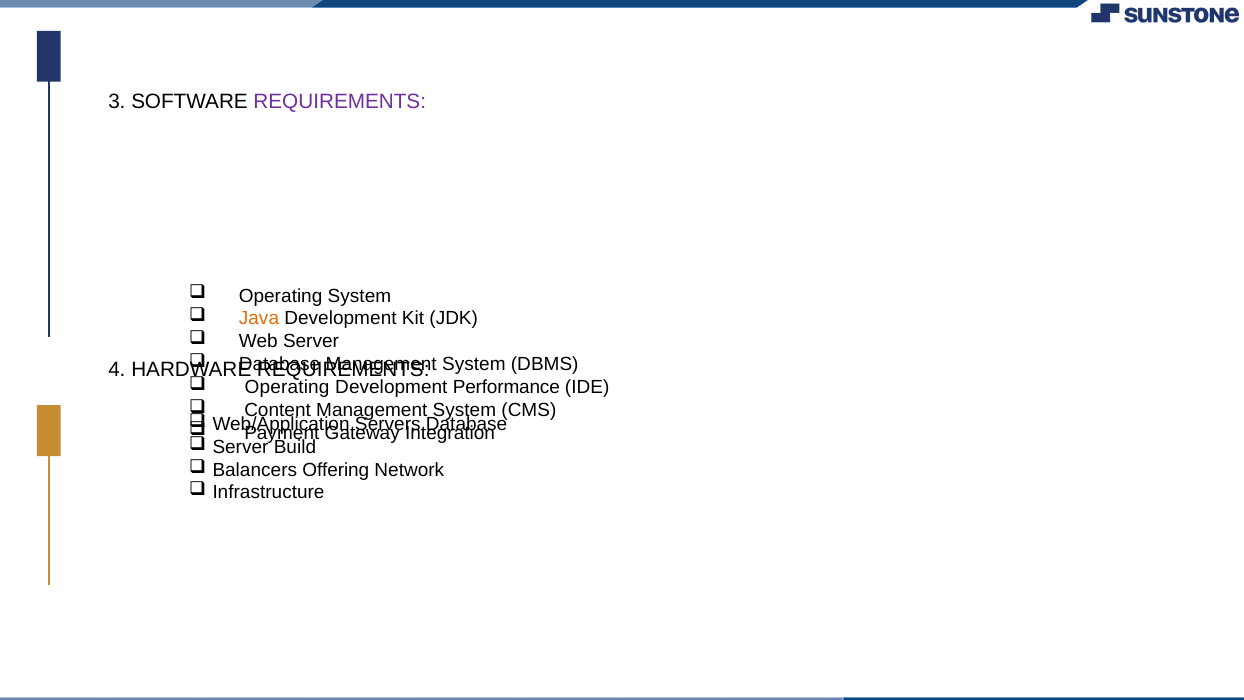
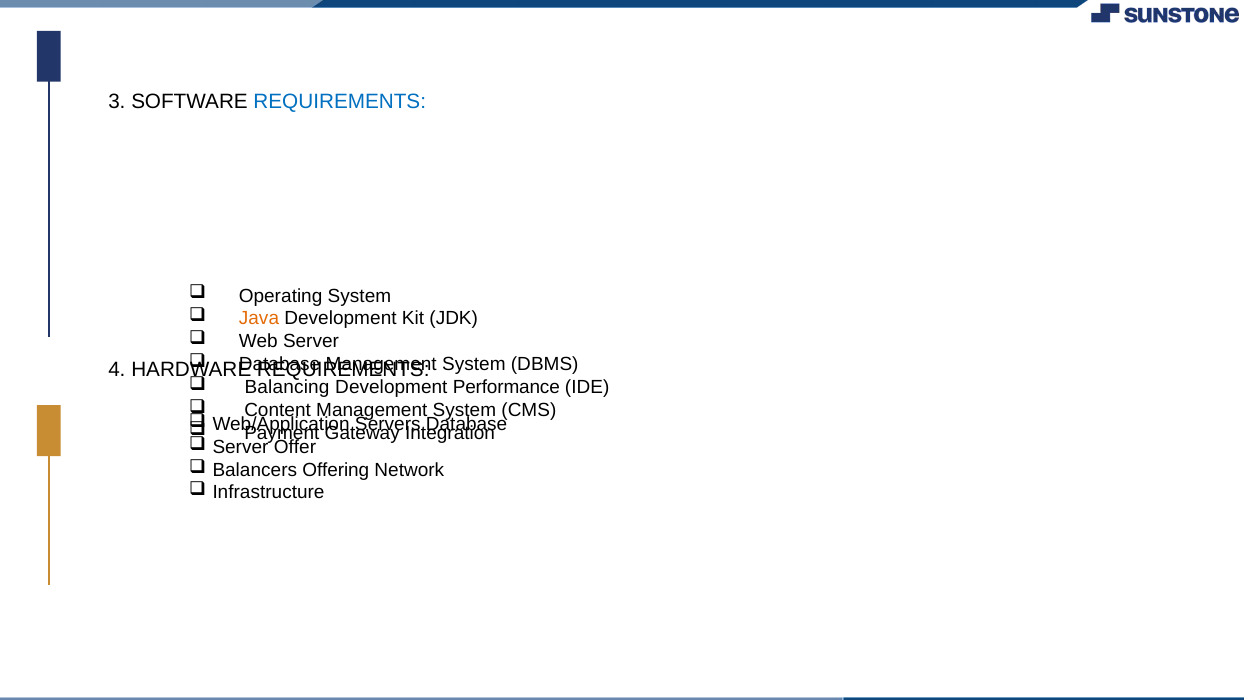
REQUIREMENTS colour: purple -> blue (340, 102)
Operating: Operating -> Balancing (287, 387)
Build: Build -> Offer (295, 447)
